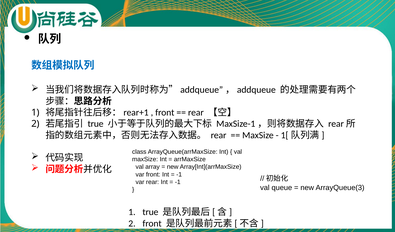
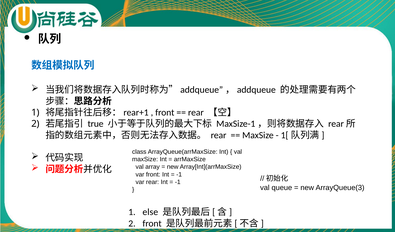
true: true -> else (150, 213)
